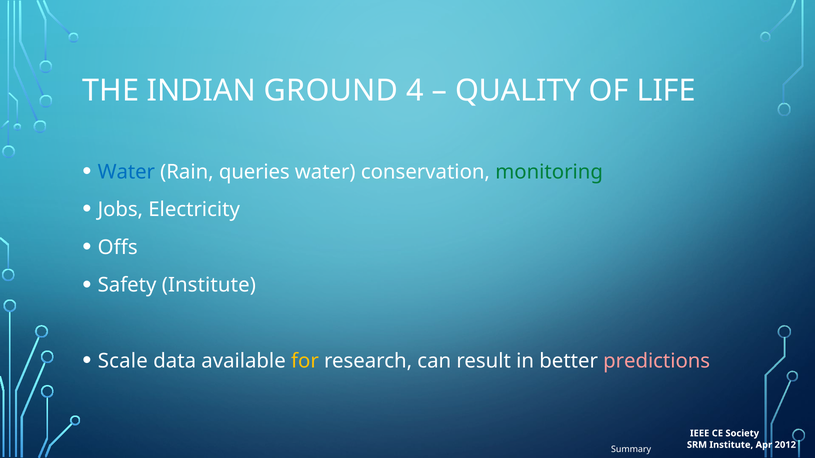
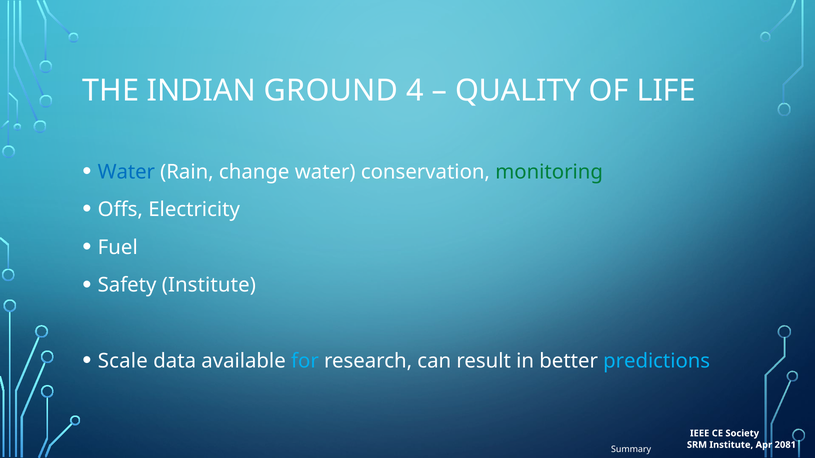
queries: queries -> change (254, 172)
Jobs: Jobs -> Offs (120, 210)
Offs: Offs -> Fuel (118, 248)
for colour: yellow -> light blue (305, 361)
predictions colour: pink -> light blue (657, 361)
2012: 2012 -> 2081 (785, 445)
